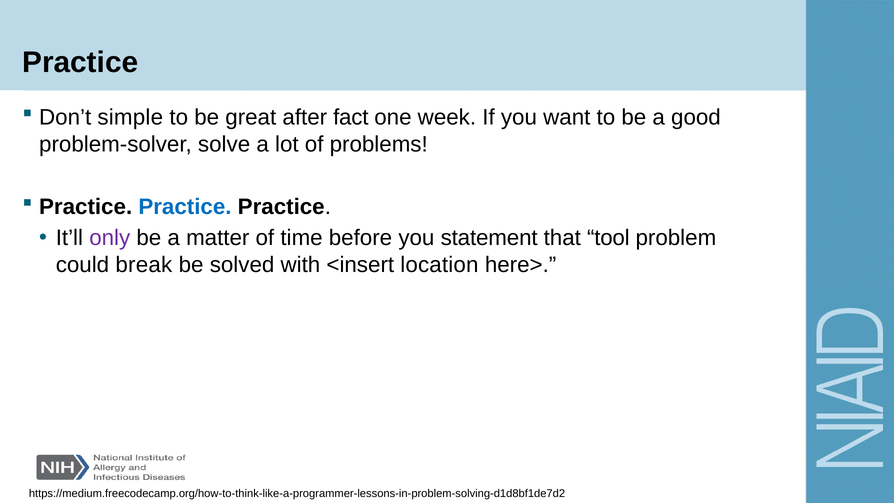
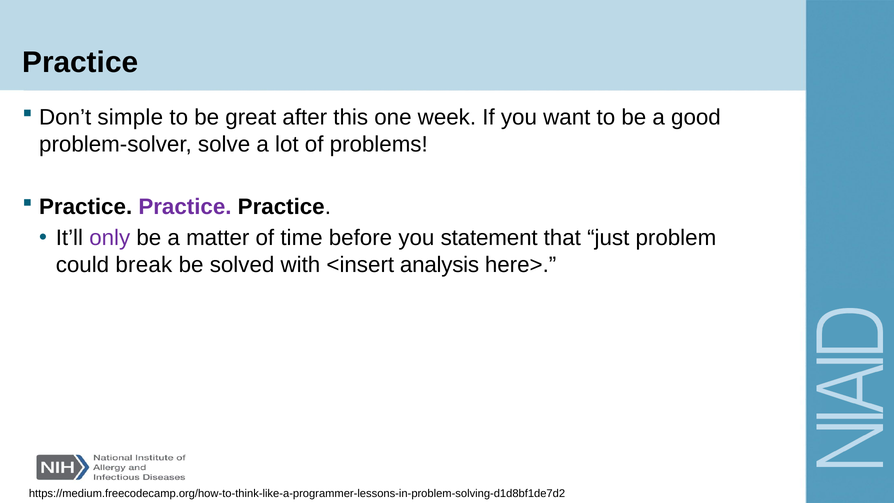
fact: fact -> this (351, 117)
Practice colour: blue -> purple (185, 207)
tool: tool -> just (608, 238)
location: location -> analysis (440, 265)
